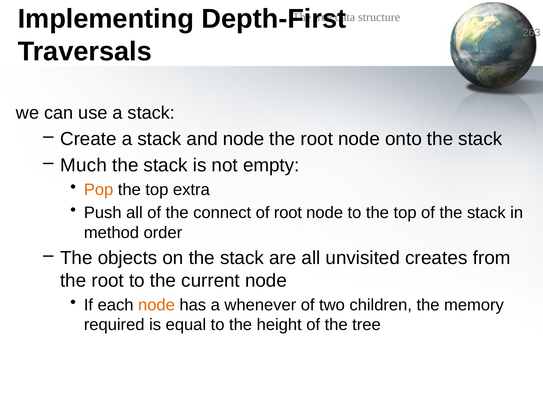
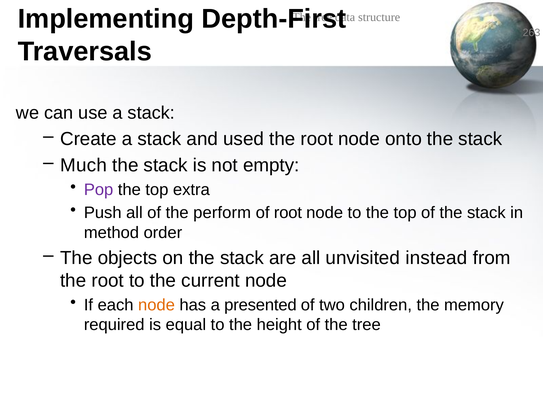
and node: node -> used (244, 139)
Pop colour: orange -> purple (99, 190)
connect: connect -> perform (222, 213)
creates: creates -> instead (436, 258)
whenever: whenever -> presented (260, 305)
